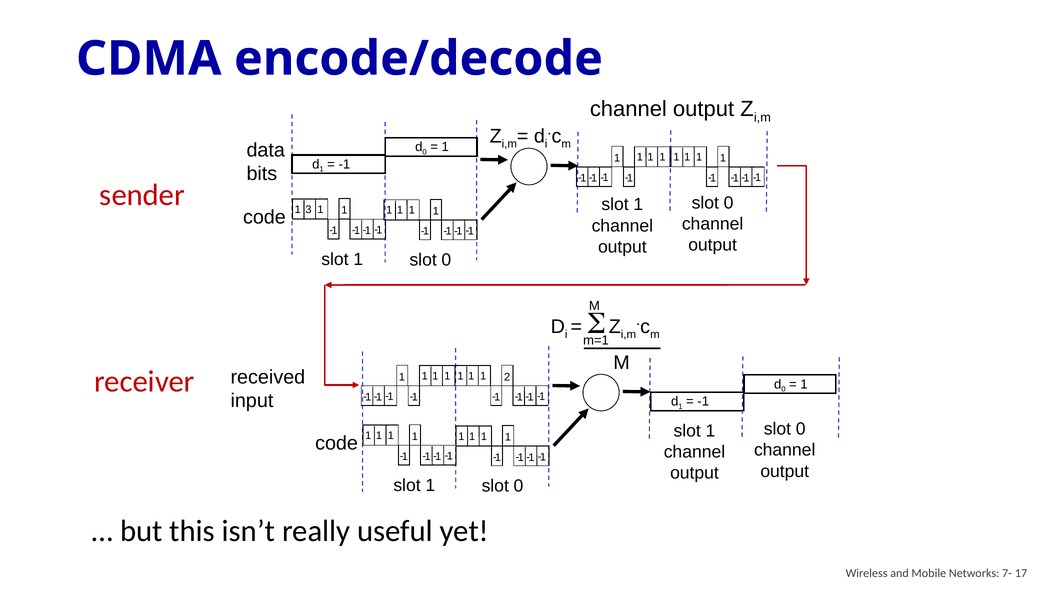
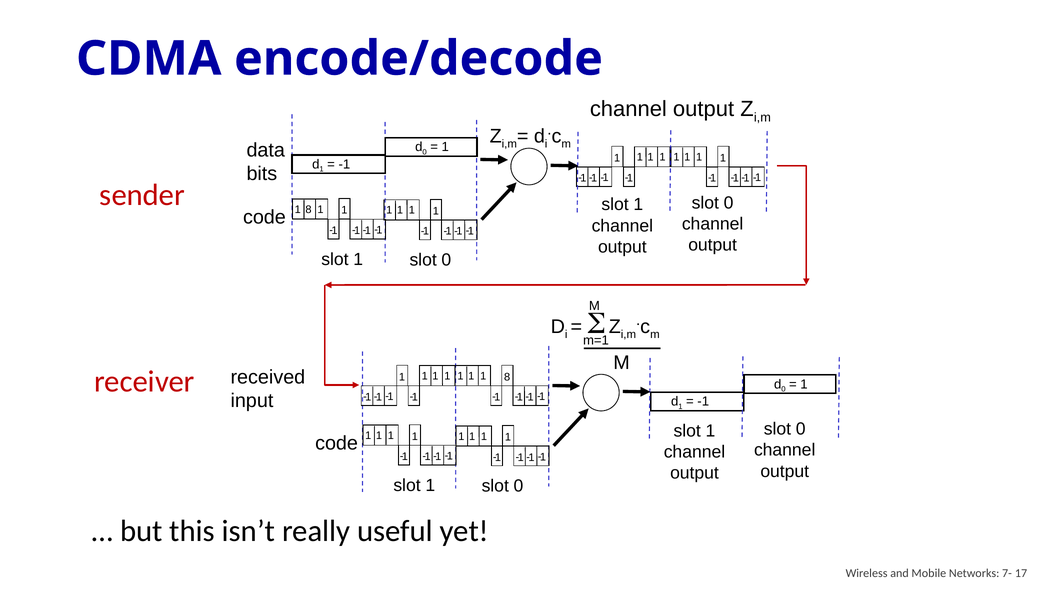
3: 3 -> 8 (308, 210)
1 1 2: 2 -> 8 (507, 377)
